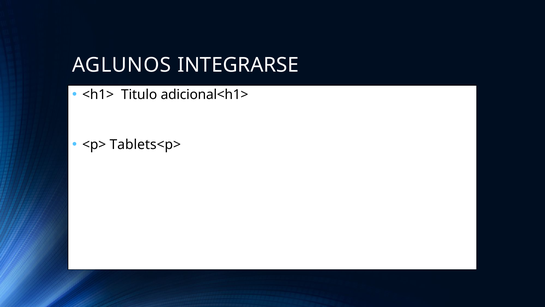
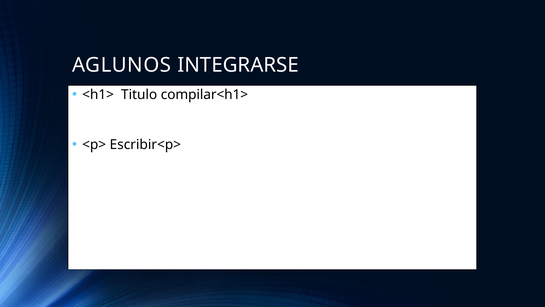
adicional<h1>: adicional<h1> -> compilar<h1> (204, 95)
Tablets<p>: Tablets<p> -> Escribir<p> (145, 144)
